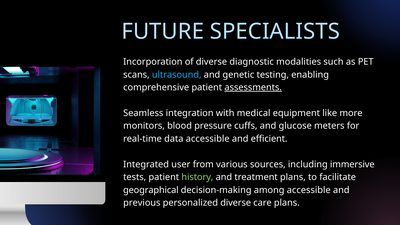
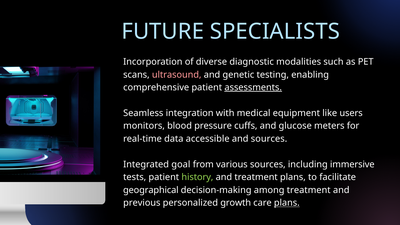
ultrasound colour: light blue -> pink (177, 75)
more: more -> users (351, 113)
and efficient: efficient -> sources (269, 139)
user: user -> goal (181, 164)
among accessible: accessible -> treatment (309, 190)
personalized diverse: diverse -> growth (236, 203)
plans underline: none -> present (287, 203)
